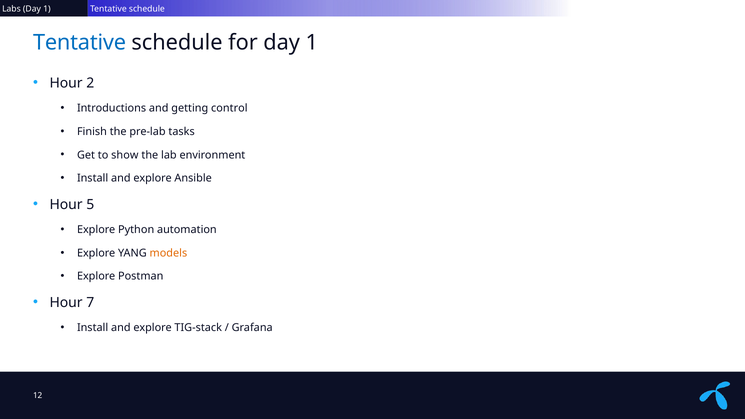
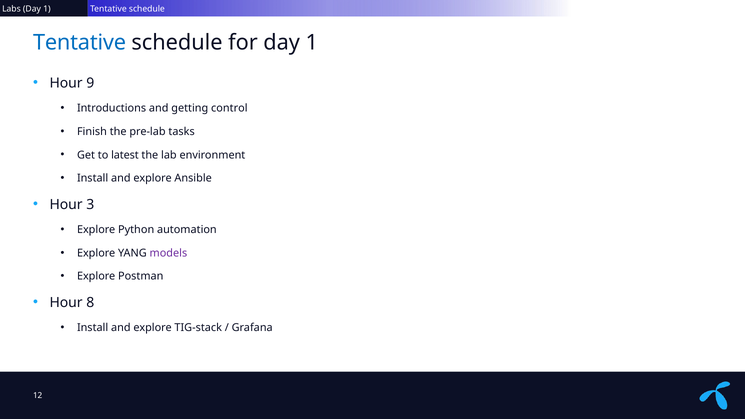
2: 2 -> 9 (90, 83)
show: show -> latest (125, 155)
5: 5 -> 3 (90, 205)
models colour: orange -> purple (168, 253)
7: 7 -> 8 (90, 303)
